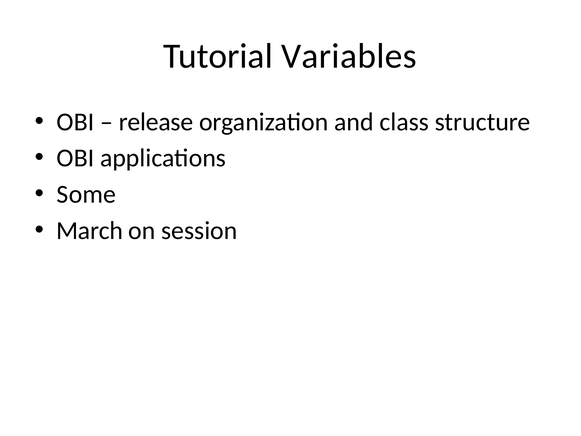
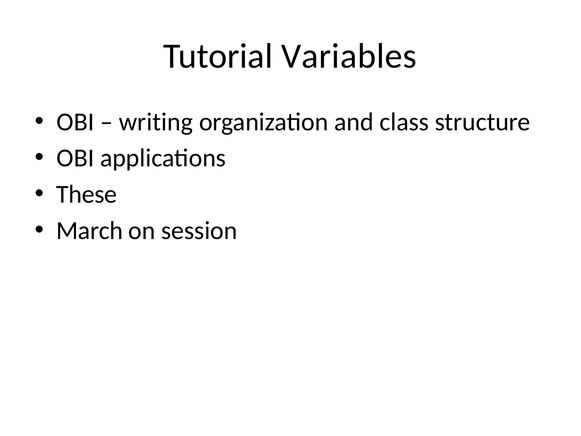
release: release -> writing (156, 122)
Some: Some -> These (87, 194)
